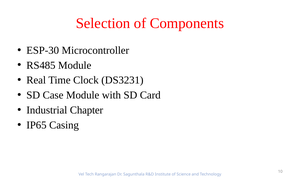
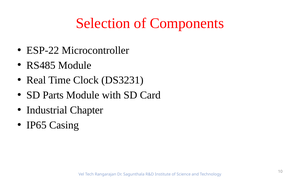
ESP-30: ESP-30 -> ESP-22 (43, 50)
Case: Case -> Parts (53, 95)
